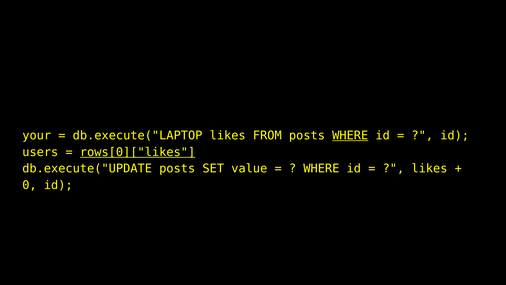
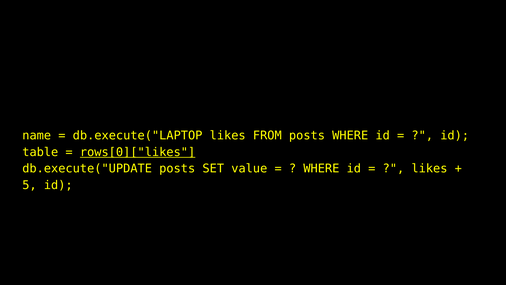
your: your -> name (37, 135)
WHERE underline: present -> none (350, 135)
users: users -> table (40, 152)
0: 0 -> 5 (30, 185)
